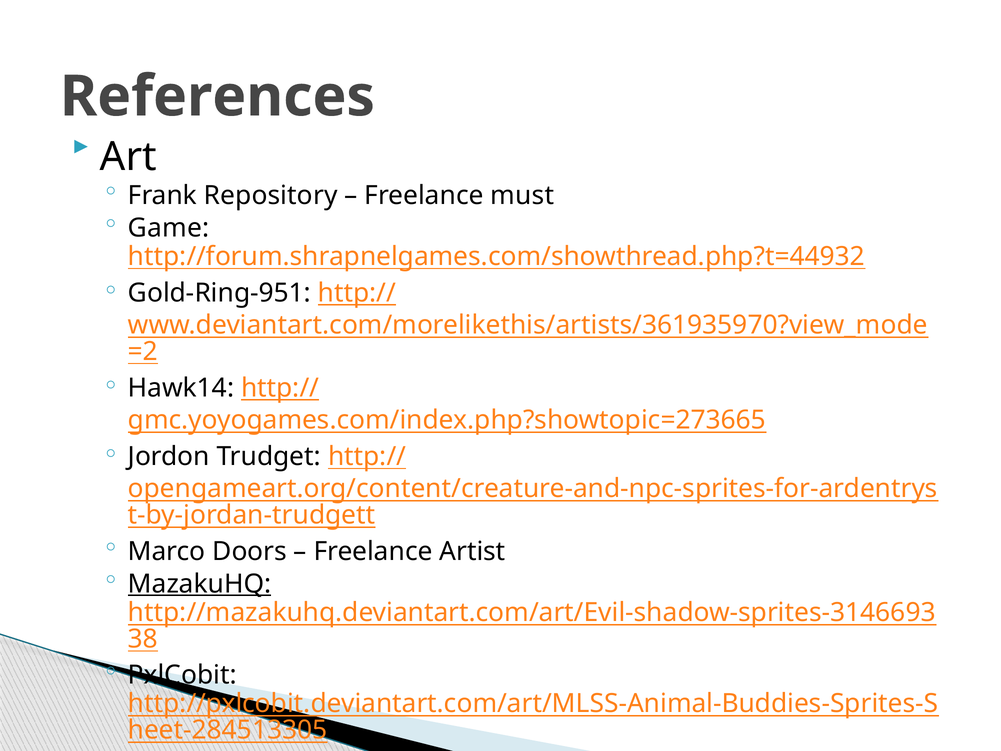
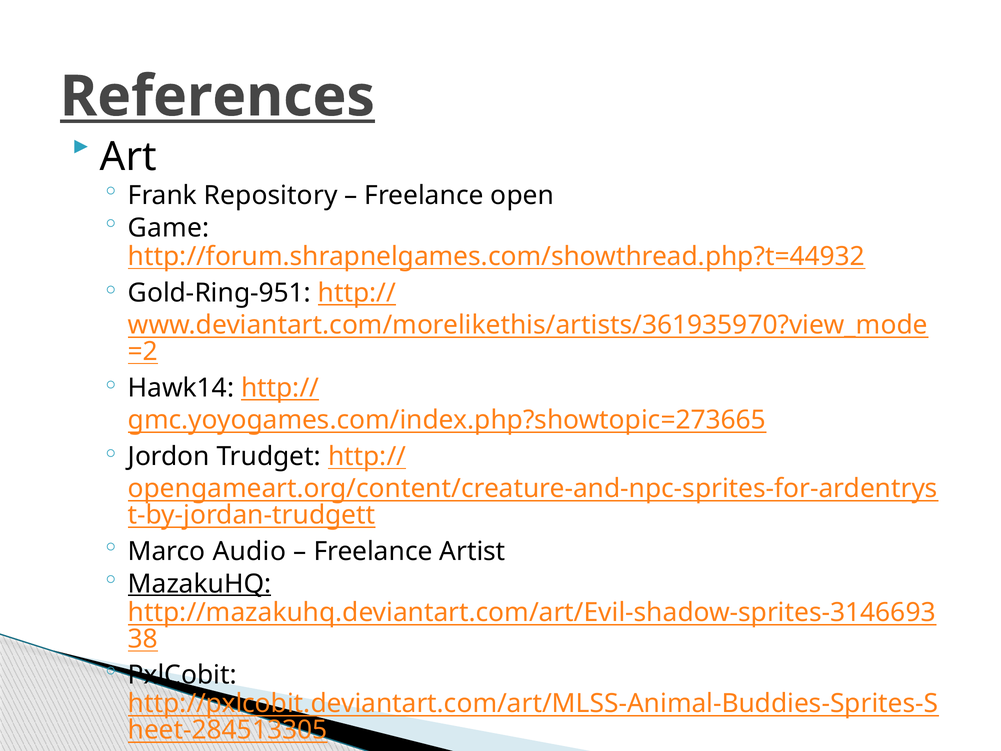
References underline: none -> present (217, 97)
must: must -> open (522, 195)
Doors: Doors -> Audio (249, 551)
